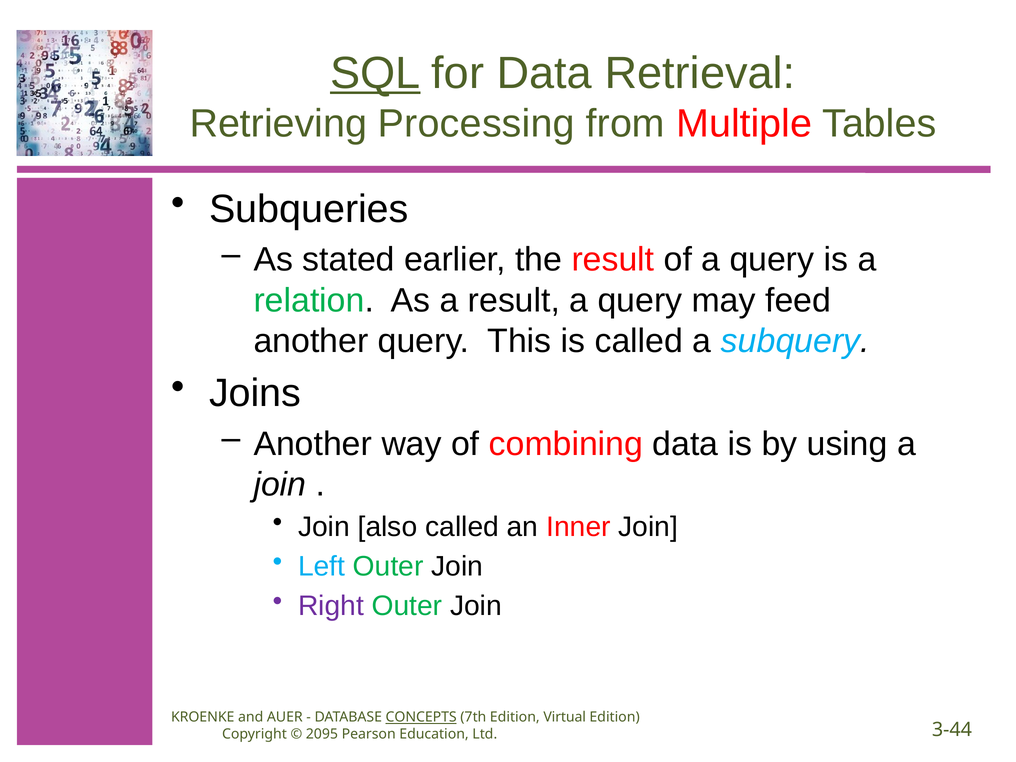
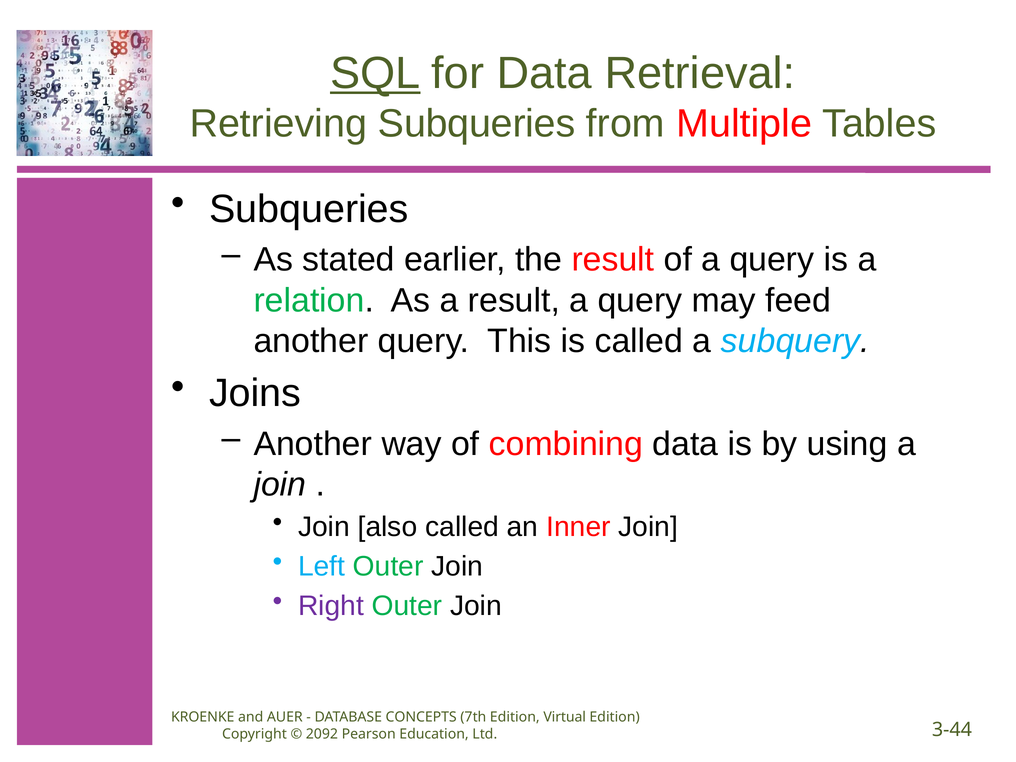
Retrieving Processing: Processing -> Subqueries (477, 124)
CONCEPTS underline: present -> none (421, 717)
2095: 2095 -> 2092 (322, 734)
